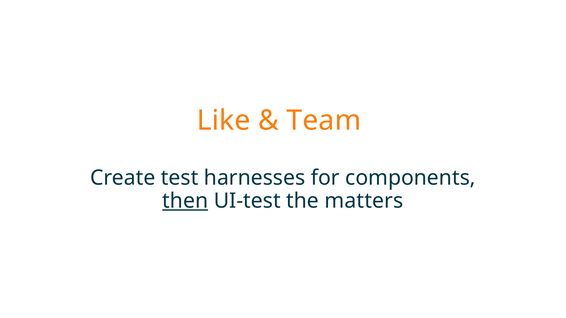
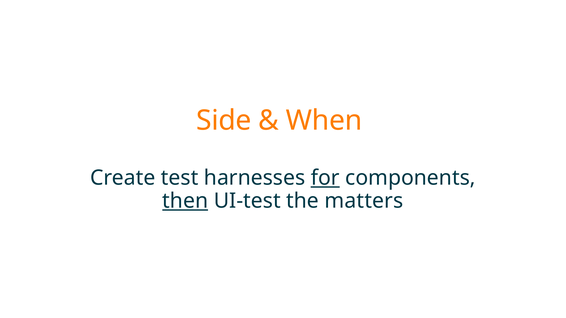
Like: Like -> Side (224, 121)
Team: Team -> When (324, 121)
for underline: none -> present (325, 178)
